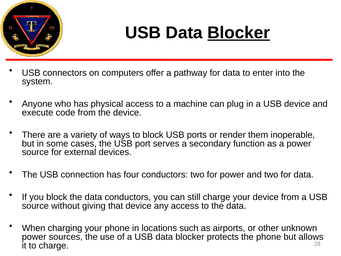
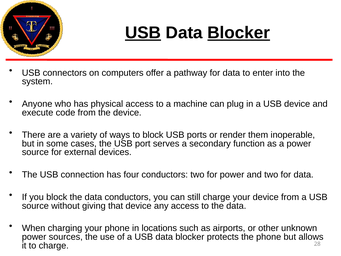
USB underline: none -> present (143, 33)
